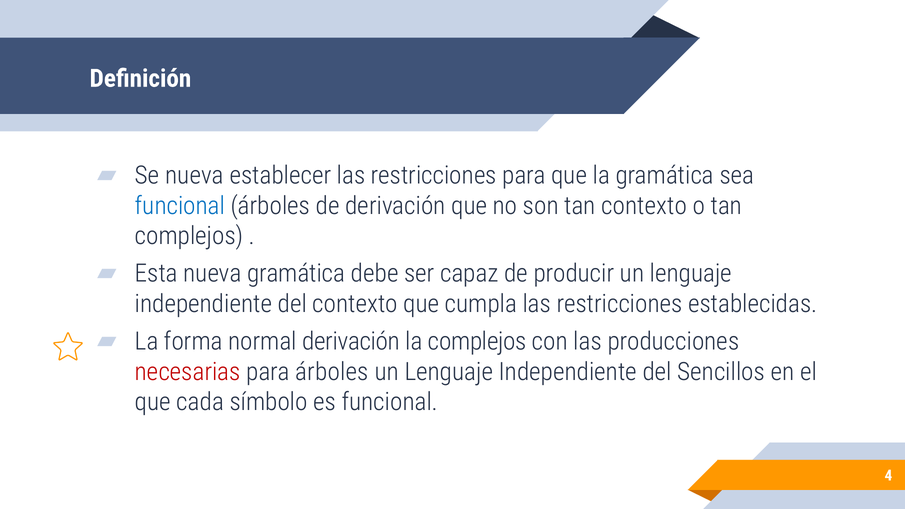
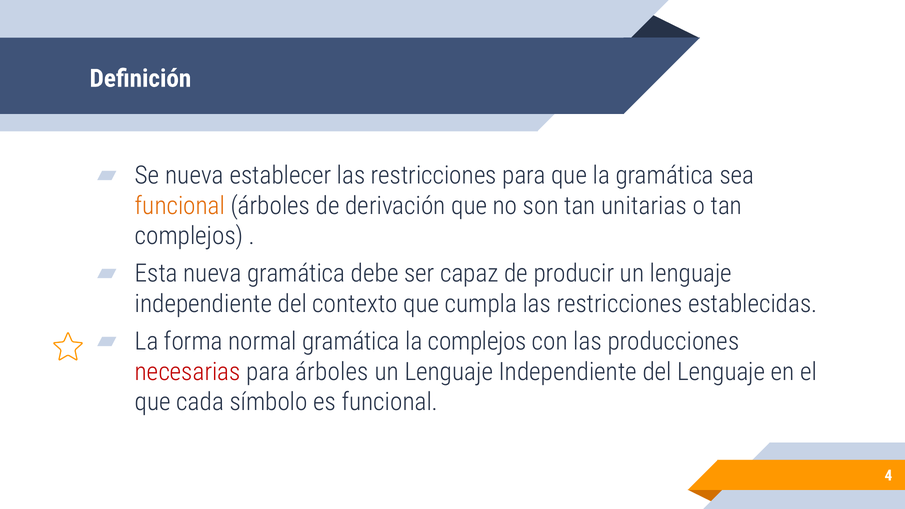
funcional colour: blue -> orange (180, 206)
tan contexto: contexto -> unitarias (644, 206)
normal derivación: derivación -> gramática (351, 342)
del Sencillos: Sencillos -> Lenguaje (721, 372)
